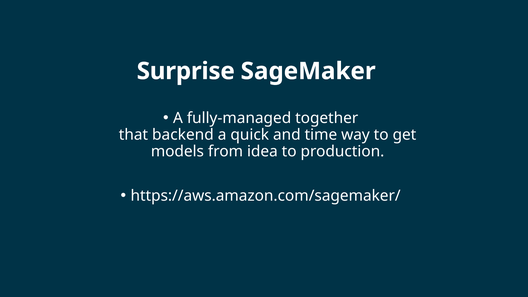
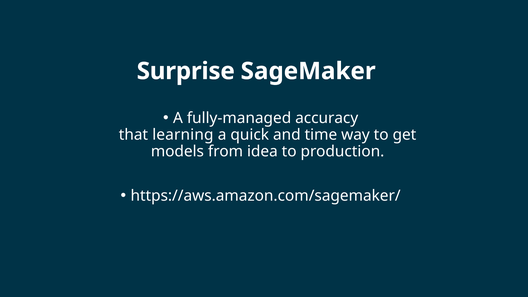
together: together -> accuracy (327, 118)
backend: backend -> learning (183, 135)
